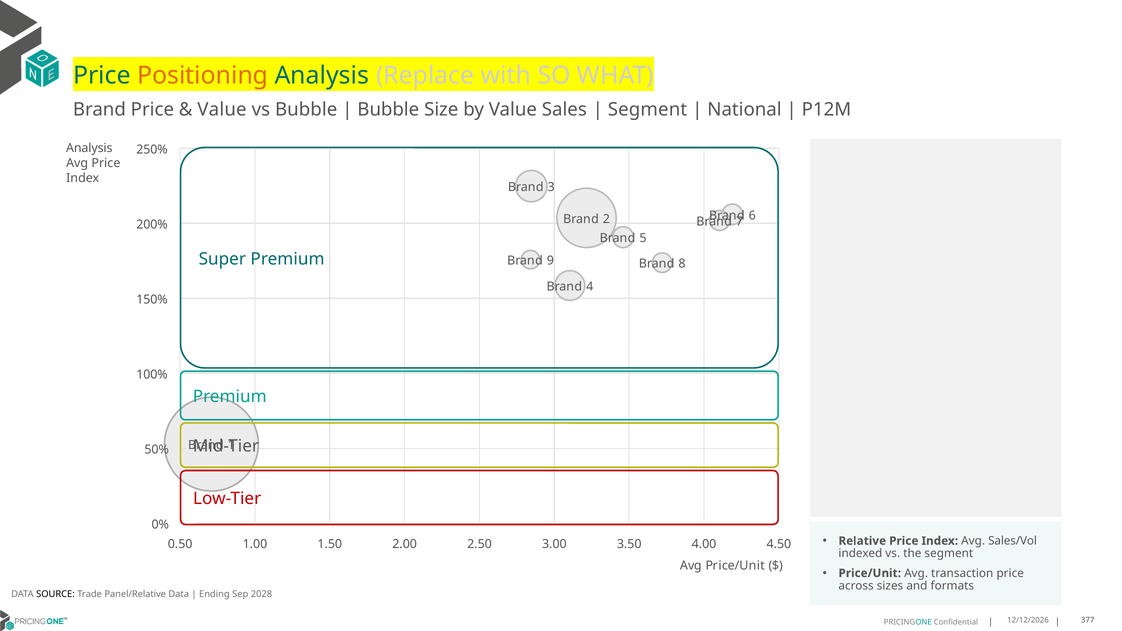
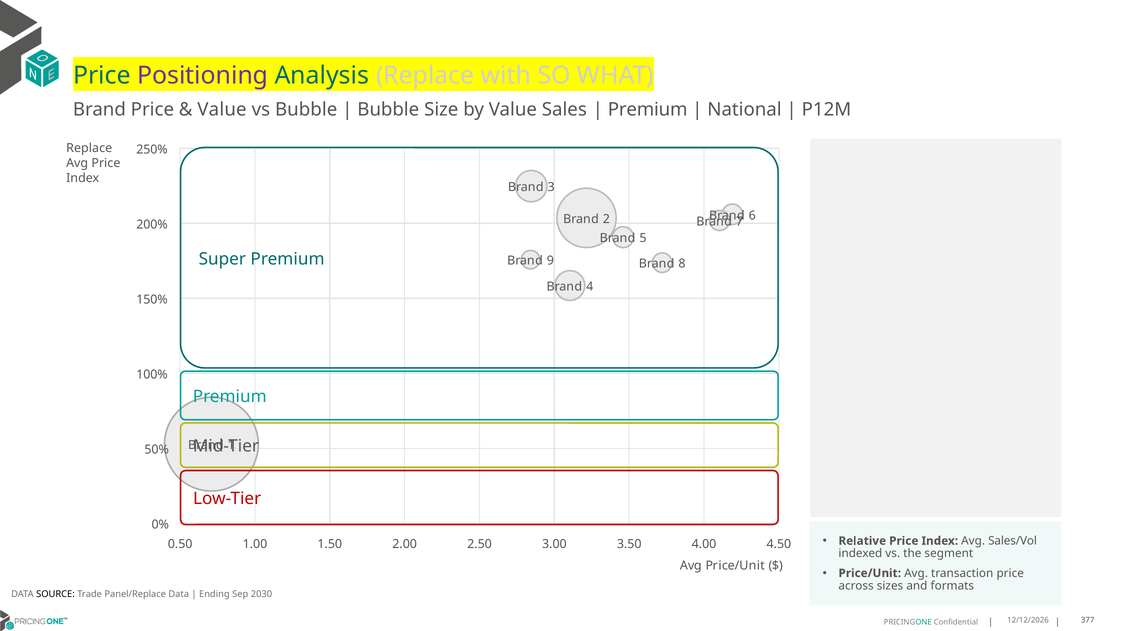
Positioning colour: orange -> purple (203, 75)
Segment: Segment -> Premium (648, 109)
Analysis: Analysis -> Replace (89, 148)
Panel/Relative: Panel/Relative -> Panel/Replace (135, 594)
2028: 2028 -> 2030 (261, 594)
